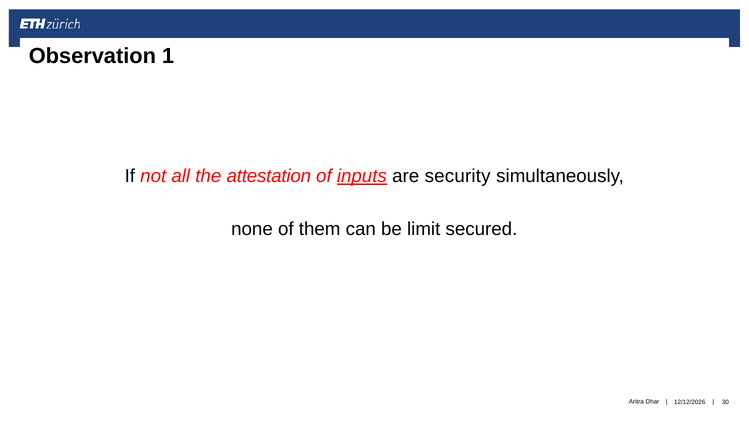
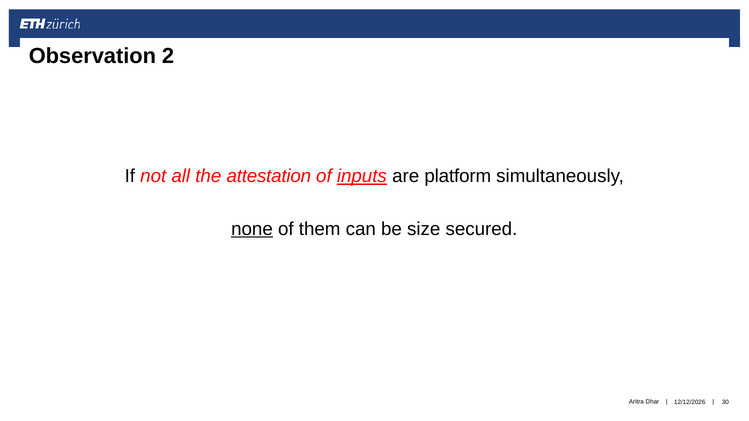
1: 1 -> 2 (168, 56)
security: security -> platform (458, 176)
none underline: none -> present (252, 229)
limit: limit -> size (424, 229)
